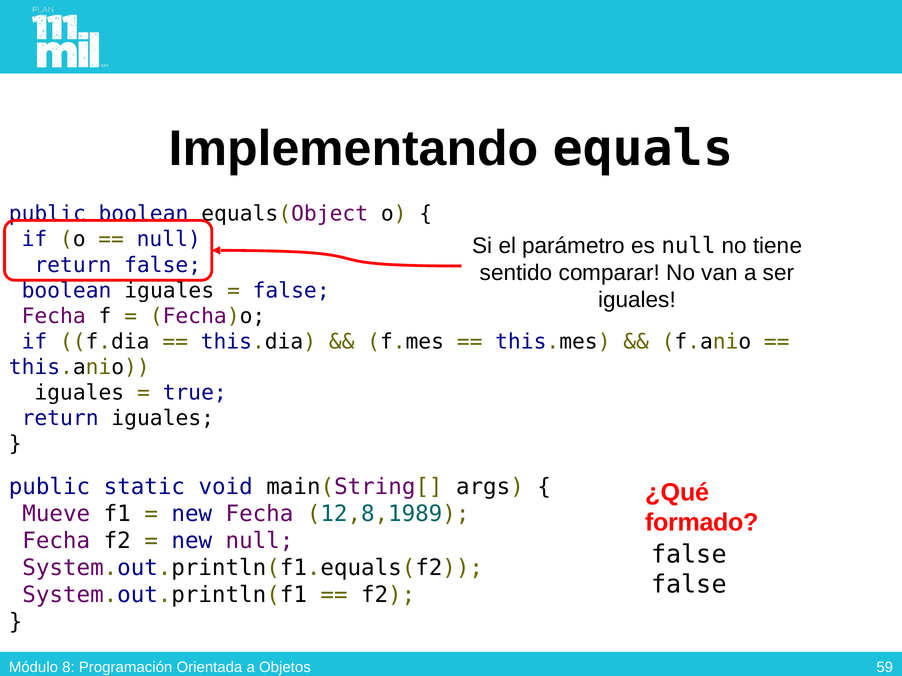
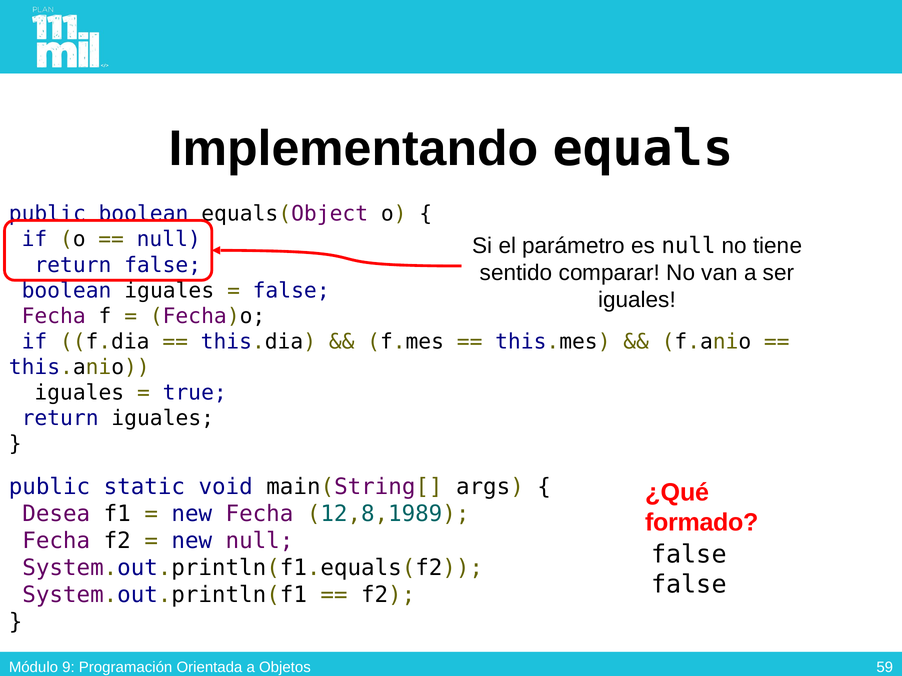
Mueve: Mueve -> Desea (56, 514)
8: 8 -> 9 (68, 668)
